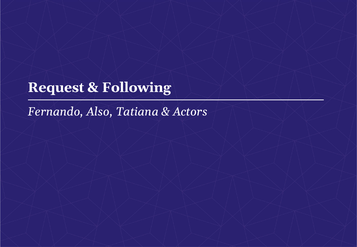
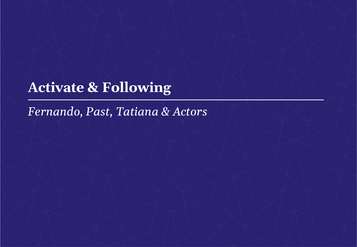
Request: Request -> Activate (56, 88)
Also: Also -> Past (100, 112)
